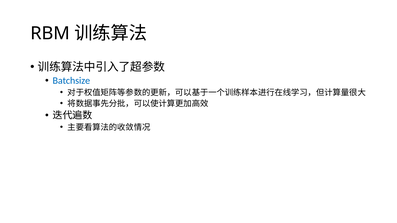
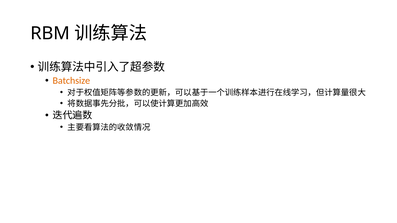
Batchsize colour: blue -> orange (71, 81)
